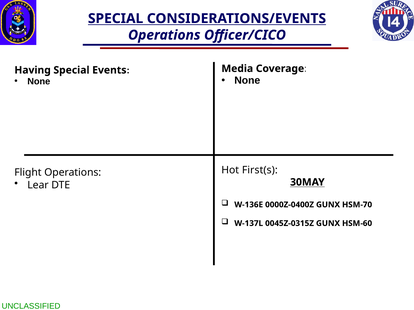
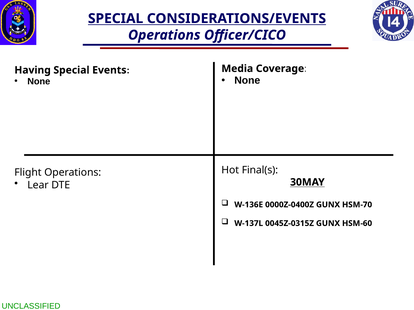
First(s: First(s -> Final(s (260, 170)
